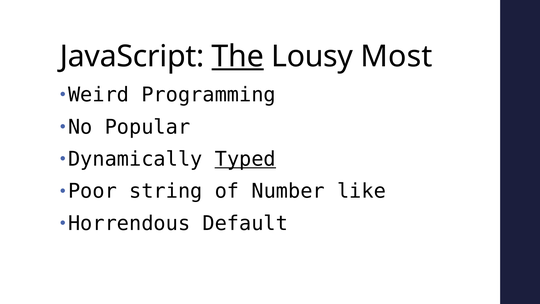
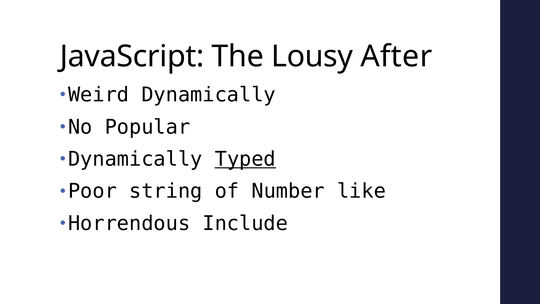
The underline: present -> none (238, 56)
Most: Most -> After (396, 56)
Weird Programming: Programming -> Dynamically (209, 95)
Default: Default -> Include (245, 223)
